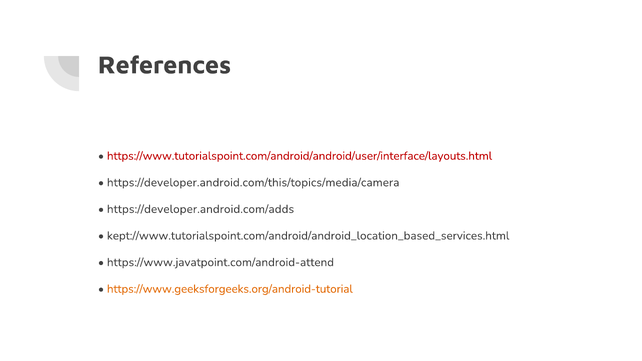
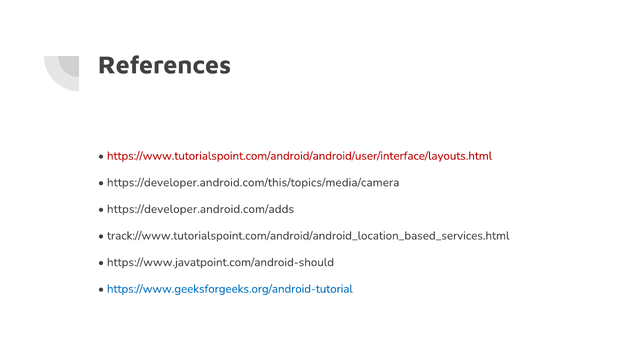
kept://www.tutorialspoint.com/android/android_location_based_services.html: kept://www.tutorialspoint.com/android/android_location_based_services.html -> track://www.tutorialspoint.com/android/android_location_based_services.html (308, 236)
https://www.javatpoint.com/android-attend: https://www.javatpoint.com/android-attend -> https://www.javatpoint.com/android-should (220, 262)
https://www.geeksforgeeks.org/android-tutorial colour: orange -> blue (230, 289)
